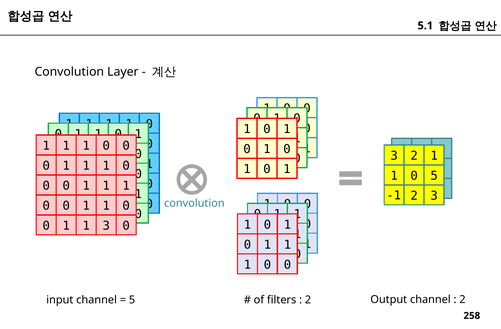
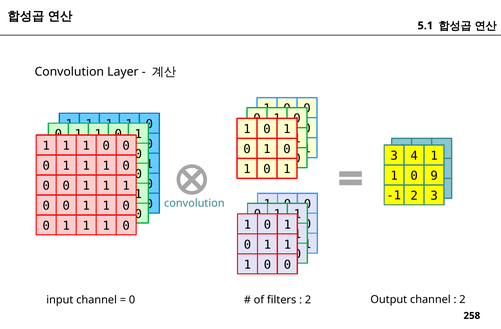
3 2: 2 -> 4 (414, 156)
0 5: 5 -> 9 (434, 176)
3: 3 -> 1 (106, 226)
5: 5 -> 0 (132, 300)
